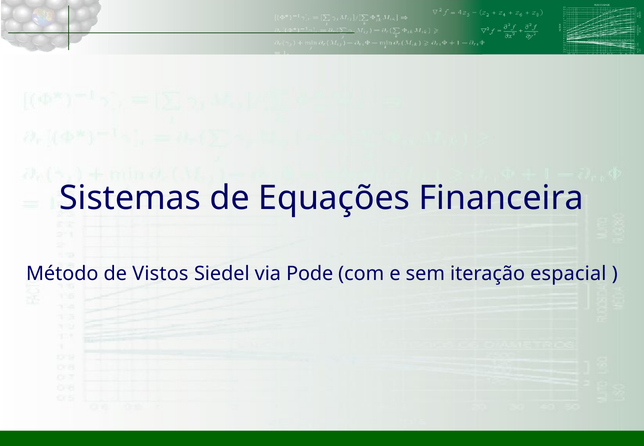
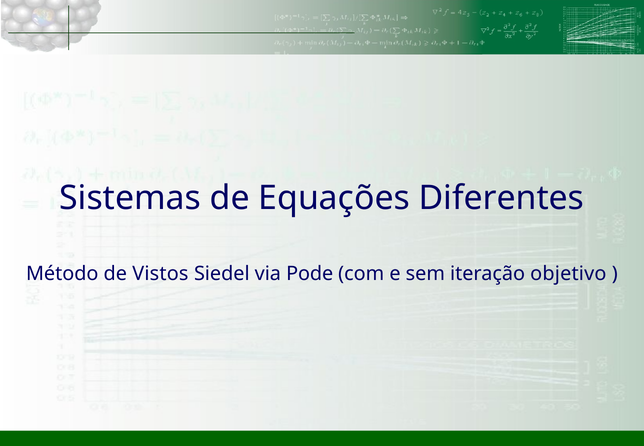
Financeira: Financeira -> Diferentes (501, 198)
espacial: espacial -> objetivo (568, 274)
